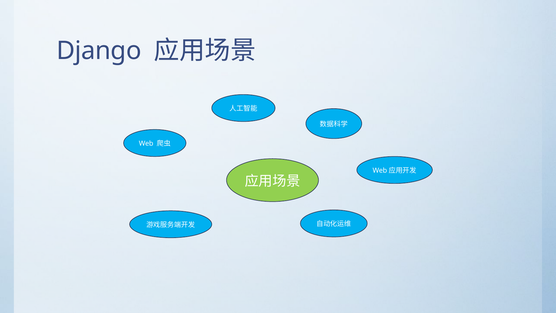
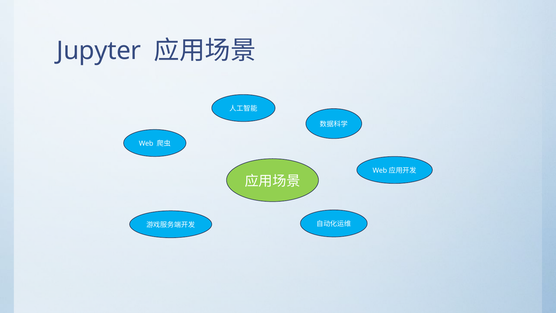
Django: Django -> Jupyter (99, 51)
